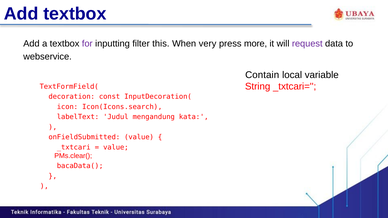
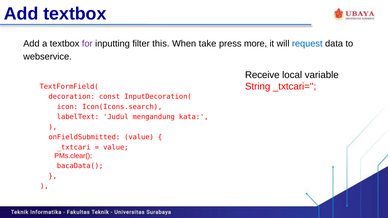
very: very -> take (208, 44)
request colour: purple -> blue (307, 44)
Contain: Contain -> Receive (262, 75)
